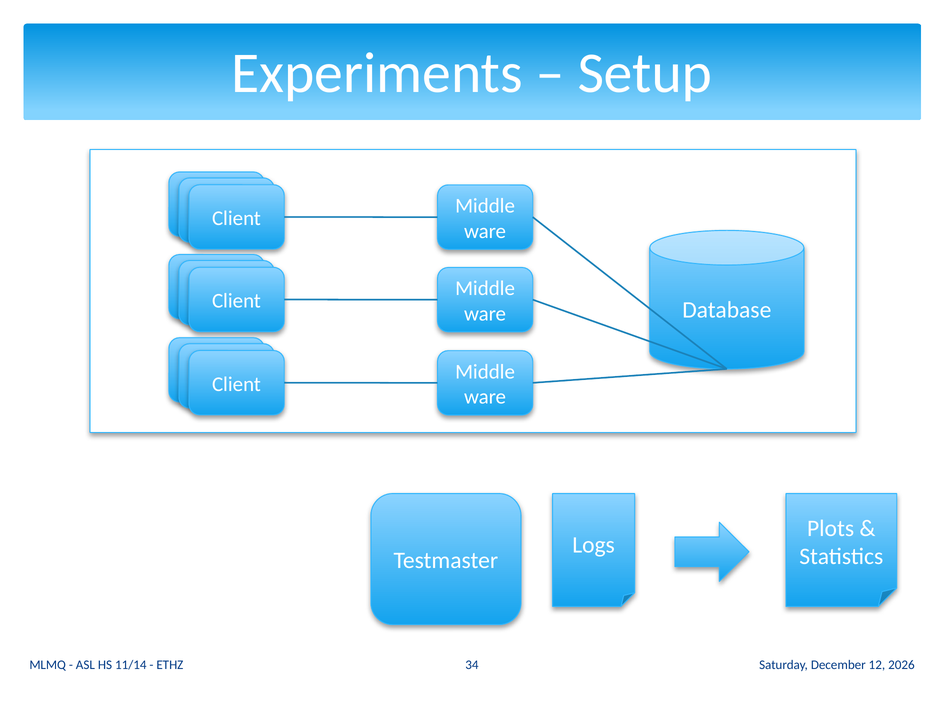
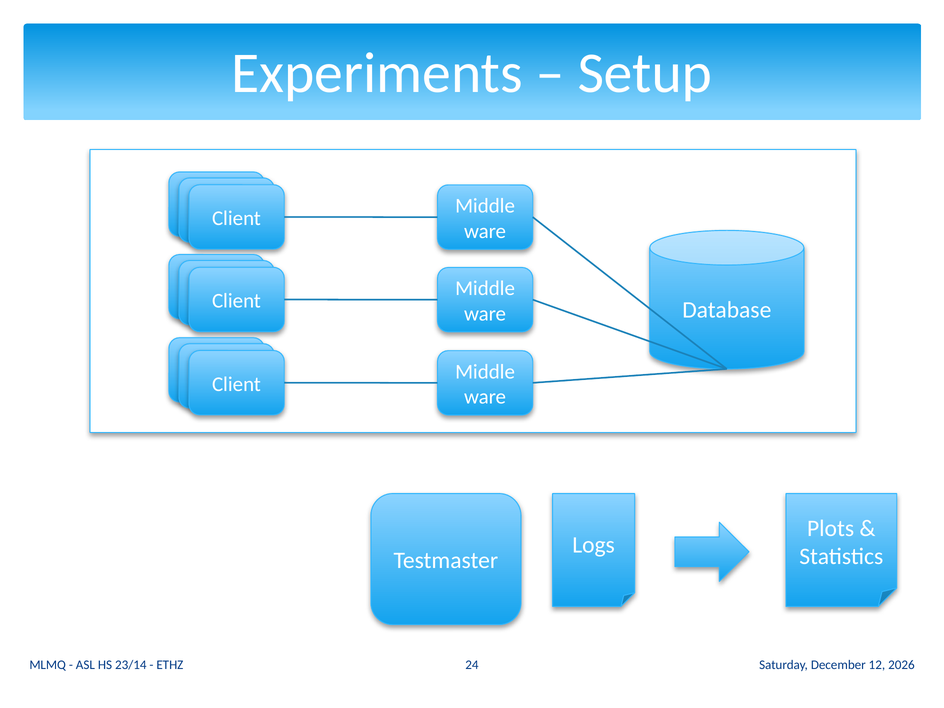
11/14: 11/14 -> 23/14 (131, 665)
34: 34 -> 24 (472, 665)
